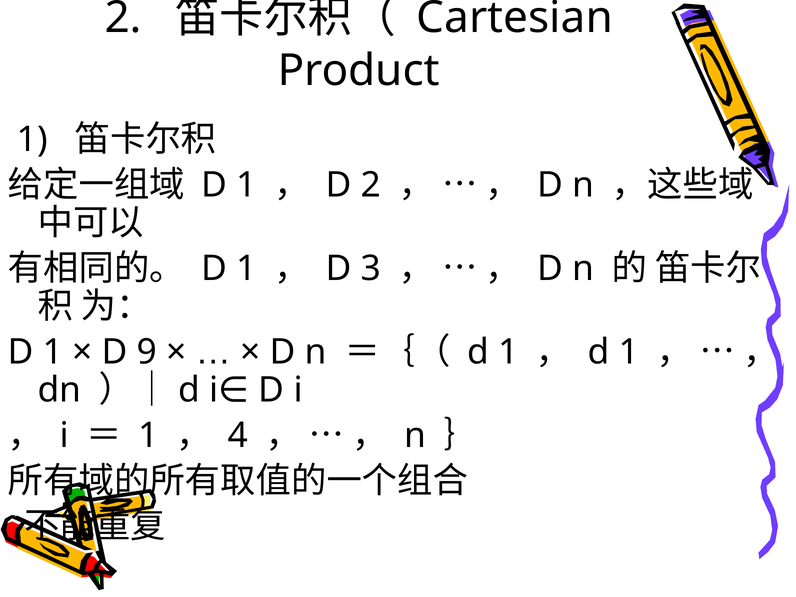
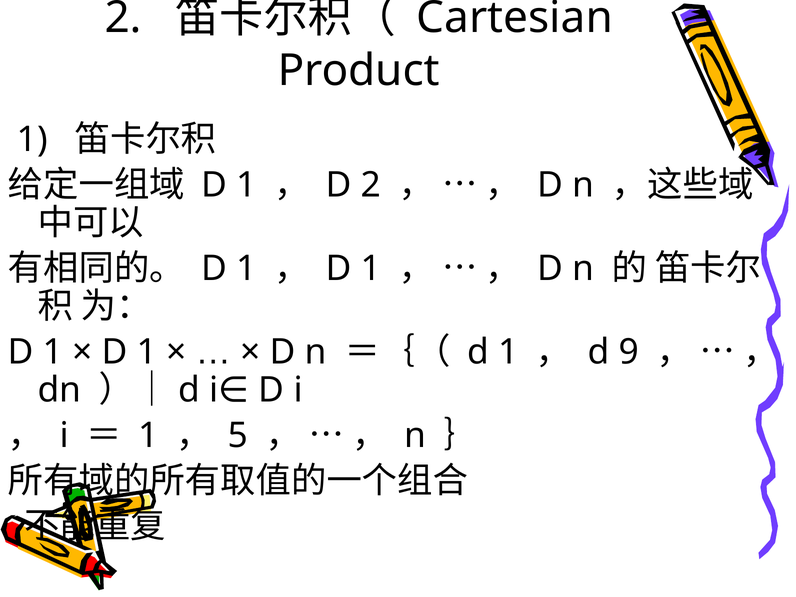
3: 3 -> 1 (371, 268)
9: 9 -> 1 (147, 352)
1: 1 -> 9 (629, 352)
4: 4 -> 5 (238, 436)
